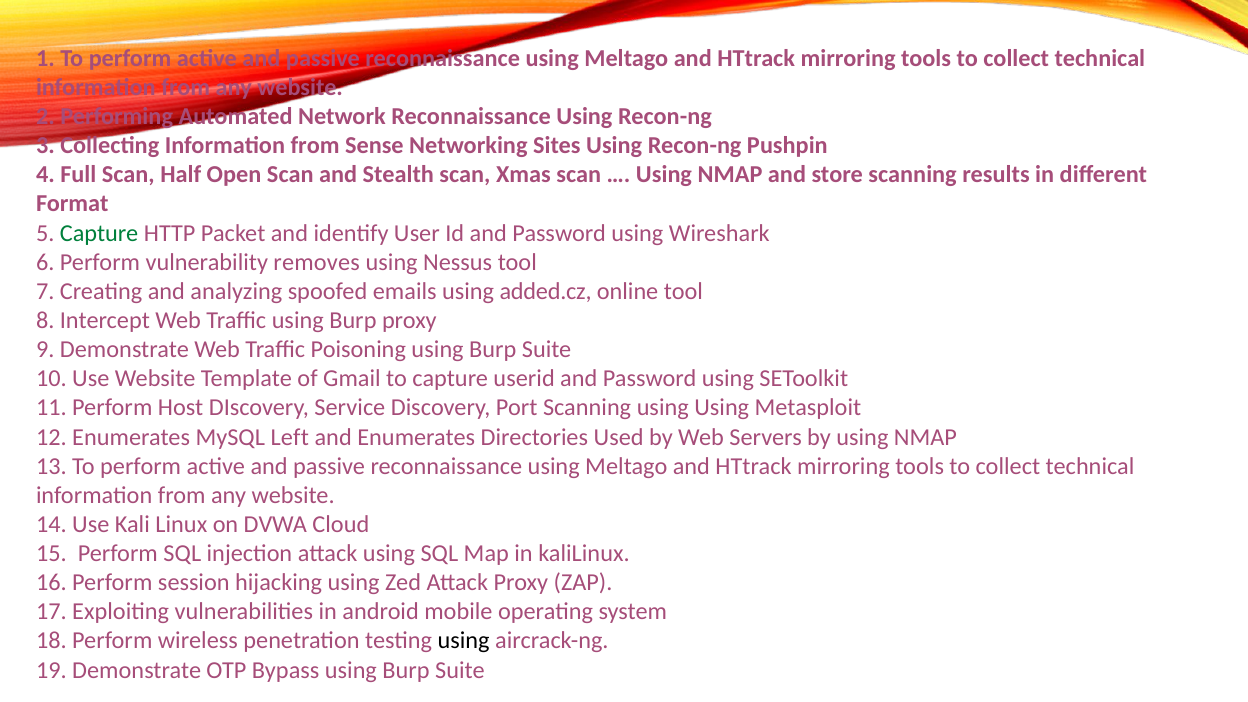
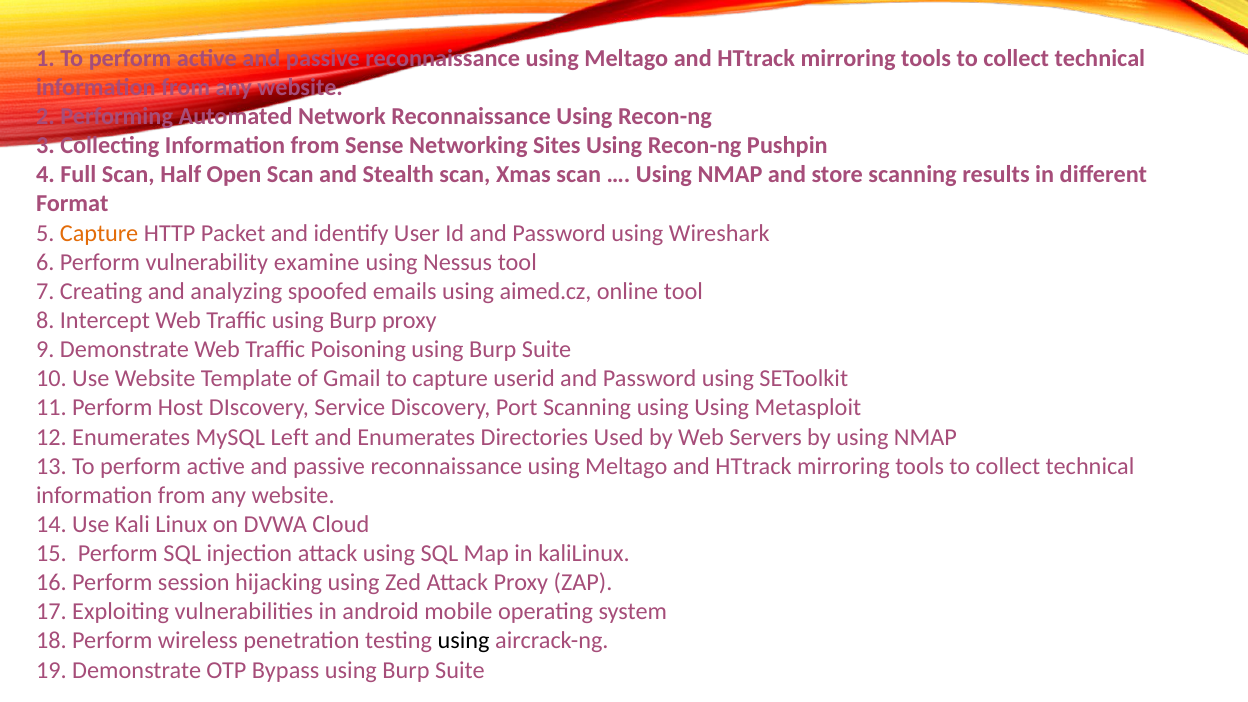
Capture colour: green -> orange (99, 233)
removes: removes -> examine (317, 262)
added.cz: added.cz -> aimed.cz (546, 291)
